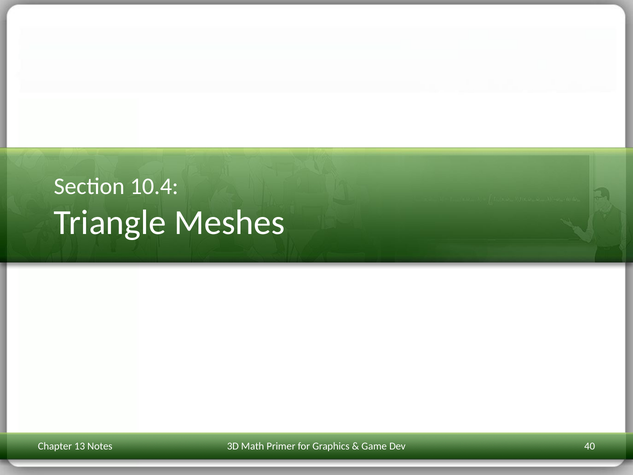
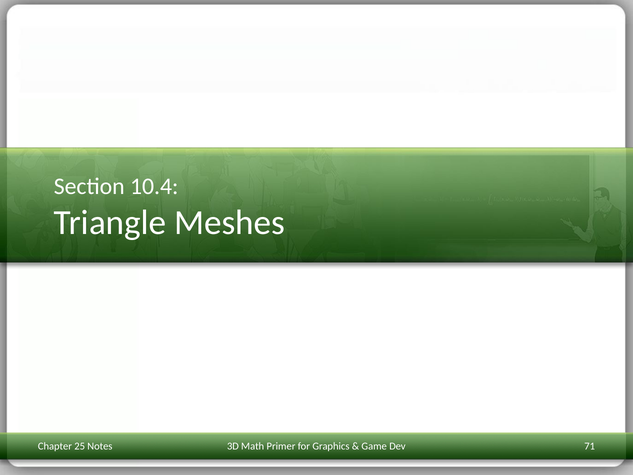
13: 13 -> 25 (80, 446)
40: 40 -> 71 (590, 446)
